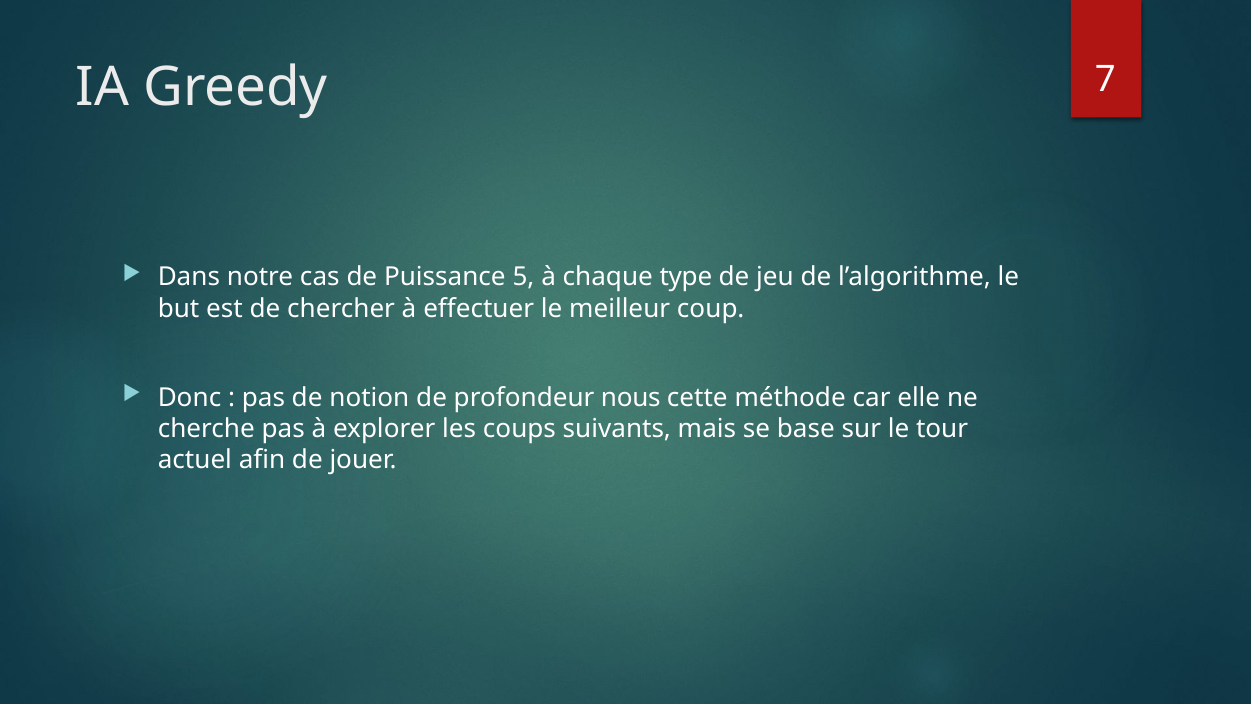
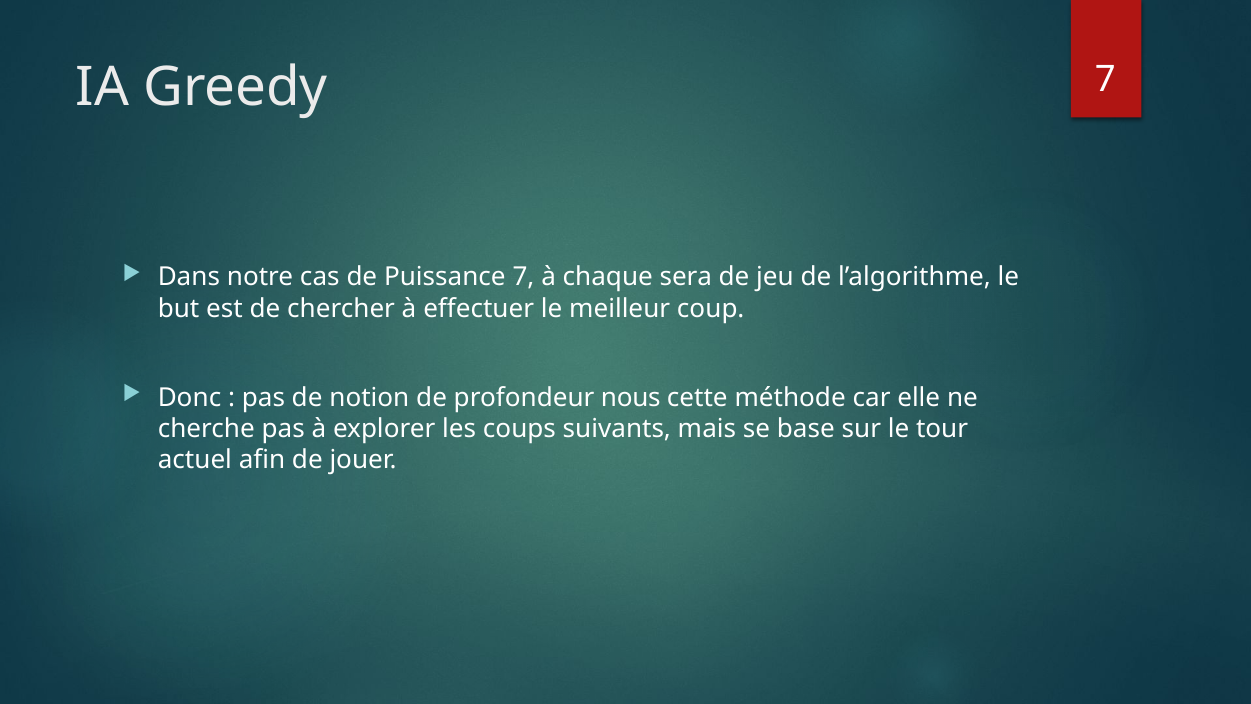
Puissance 5: 5 -> 7 (523, 277)
type: type -> sera (686, 277)
